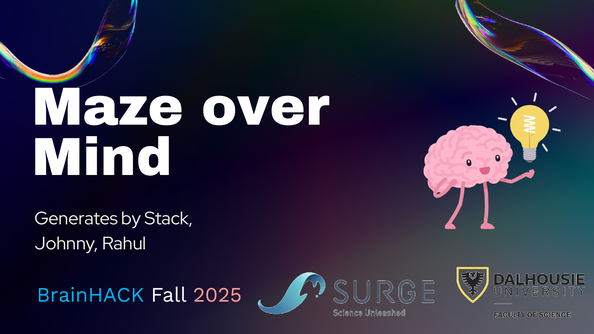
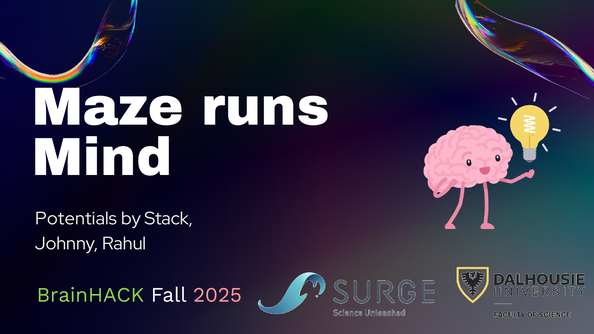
over: over -> runs (265, 107)
Generates: Generates -> Potentials (76, 219)
BrainHACK colour: light blue -> light green (90, 295)
